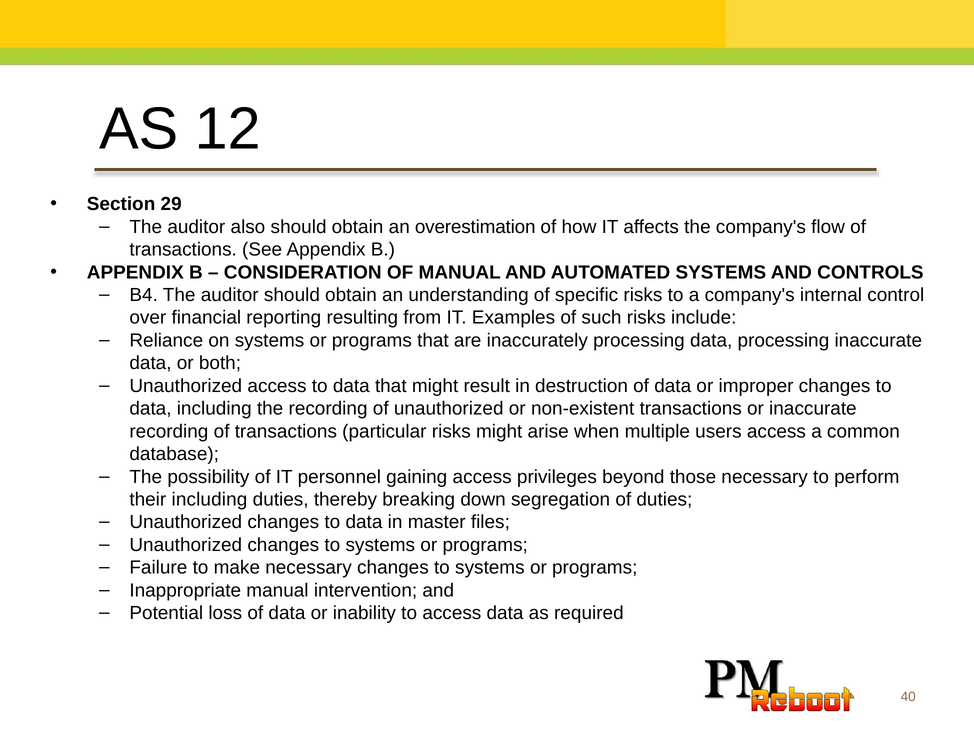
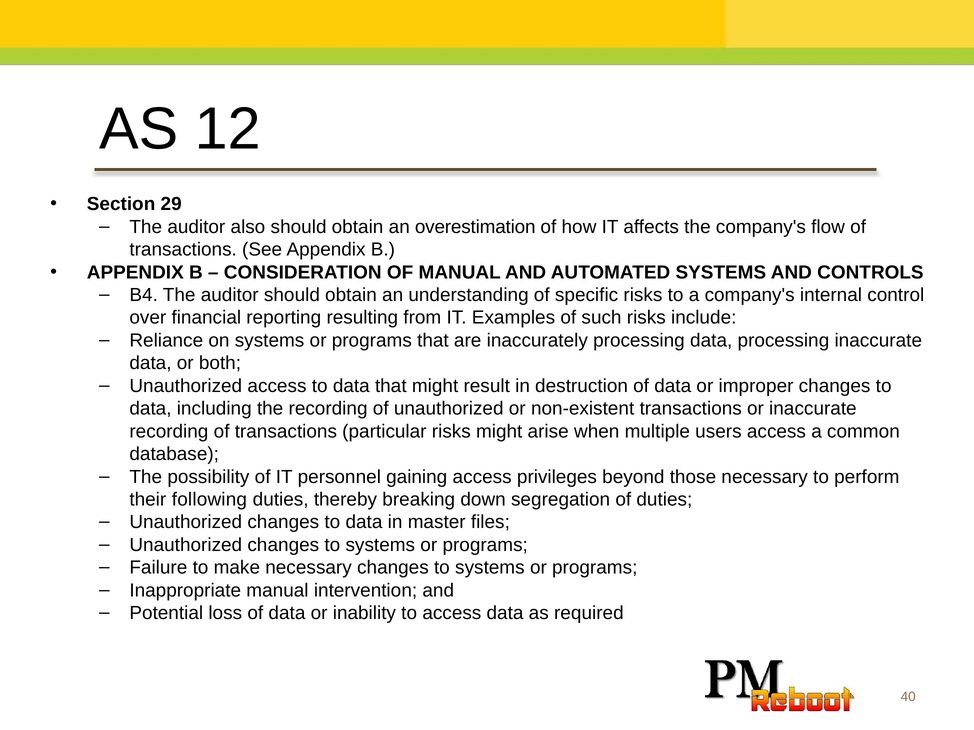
their including: including -> following (209, 500)
